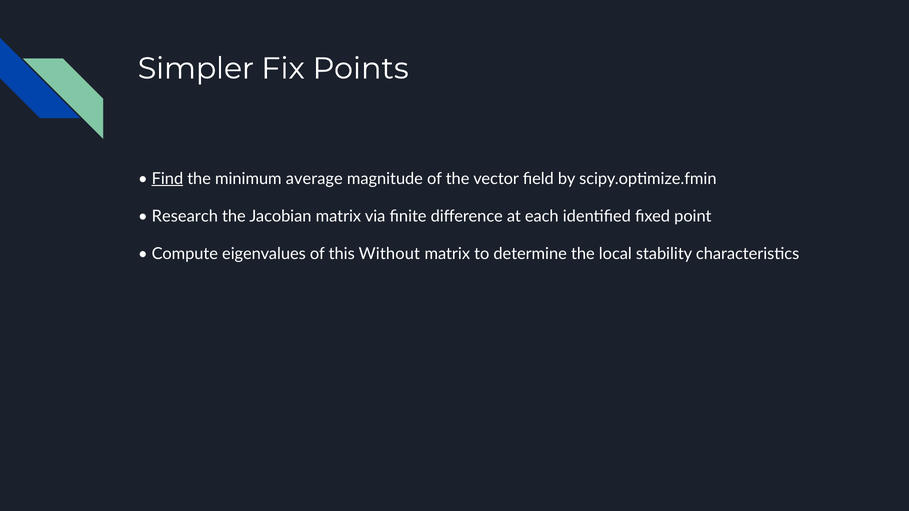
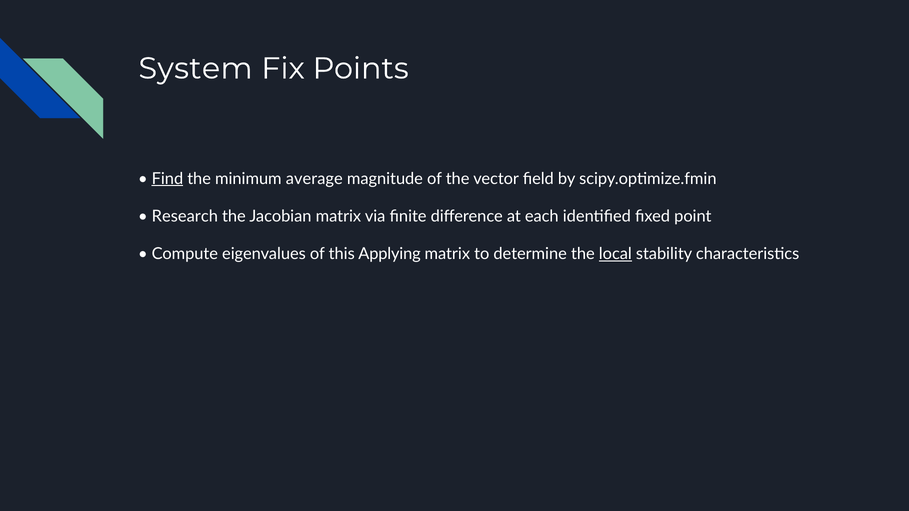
Simpler: Simpler -> System (196, 69)
Without: Without -> Applying (389, 254)
local underline: none -> present (615, 254)
